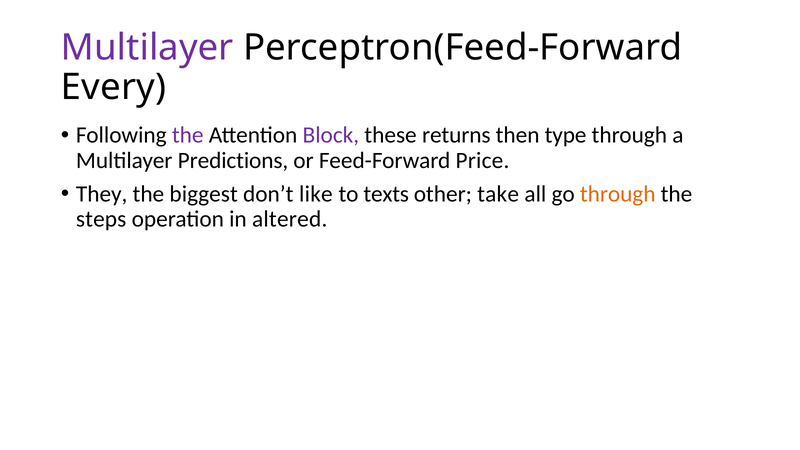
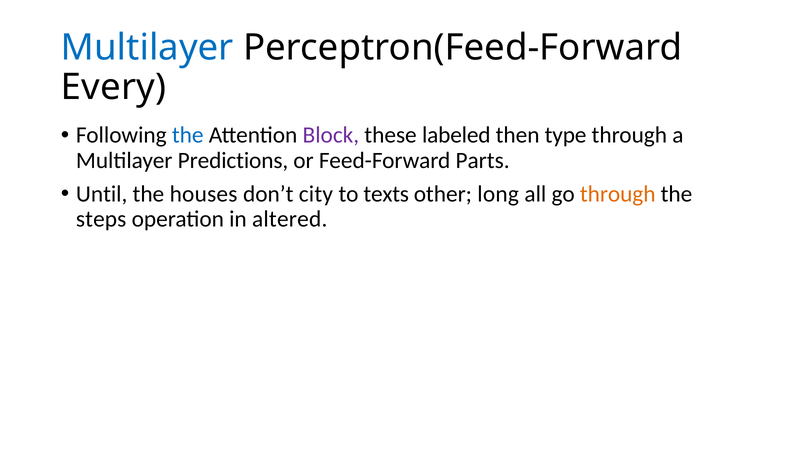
Multilayer colour: purple -> blue (147, 47)
the colour: purple -> blue (188, 135)
returns: returns -> labeled (456, 135)
Price: Price -> Parts (483, 160)
They: They -> Until (102, 194)
biggest: biggest -> houses (204, 194)
like: like -> city (316, 194)
take: take -> long (498, 194)
